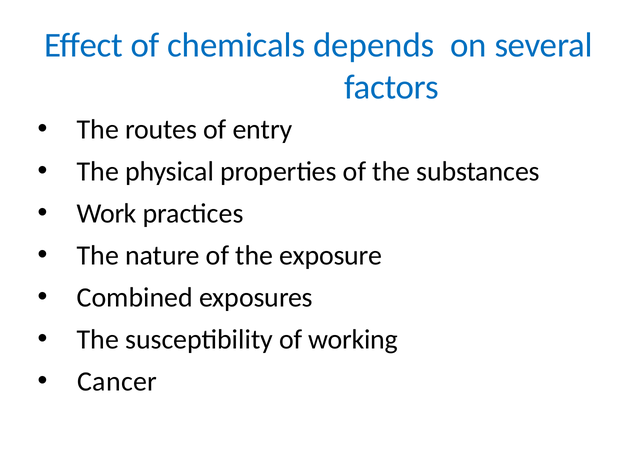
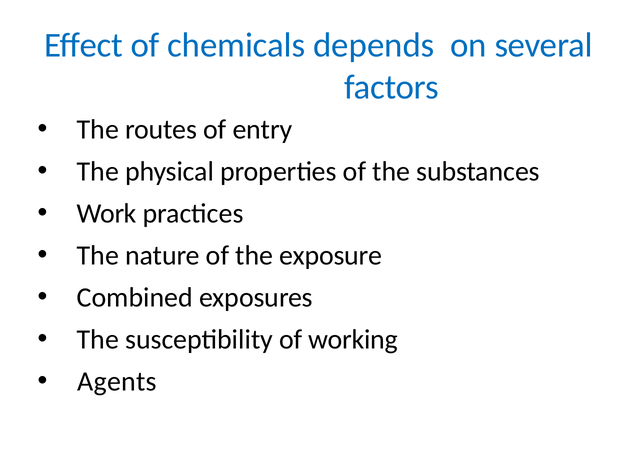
Cancer: Cancer -> Agents (117, 381)
